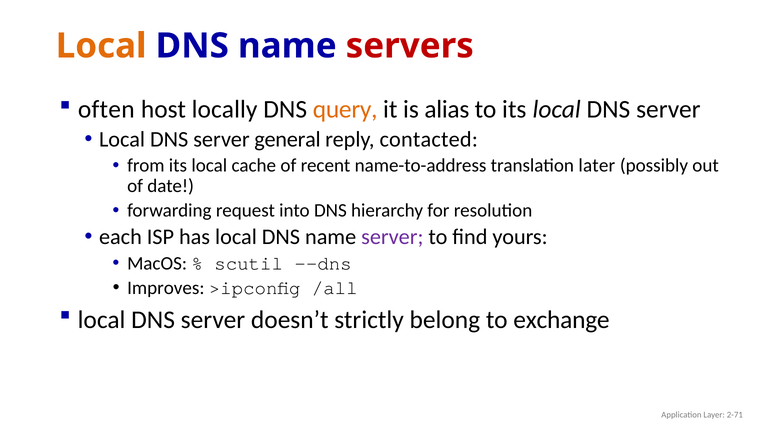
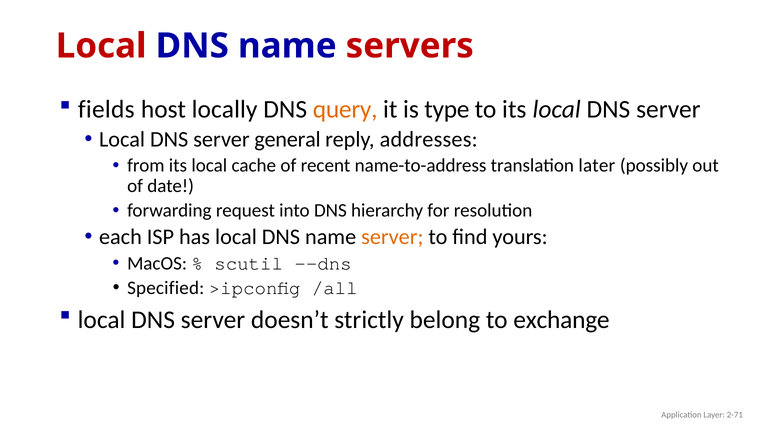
Local colour: orange -> red (101, 46)
often: often -> fields (106, 110)
alias: alias -> type (447, 110)
contacted: contacted -> addresses (429, 139)
server colour: purple -> orange (392, 237)
Improves: Improves -> Specified (166, 288)
